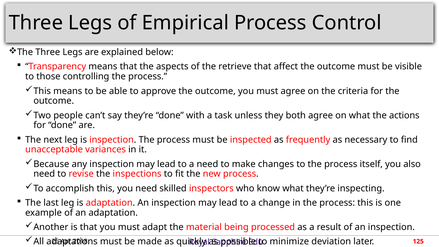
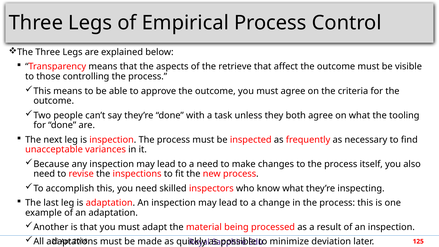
actions: actions -> tooling (404, 115)
